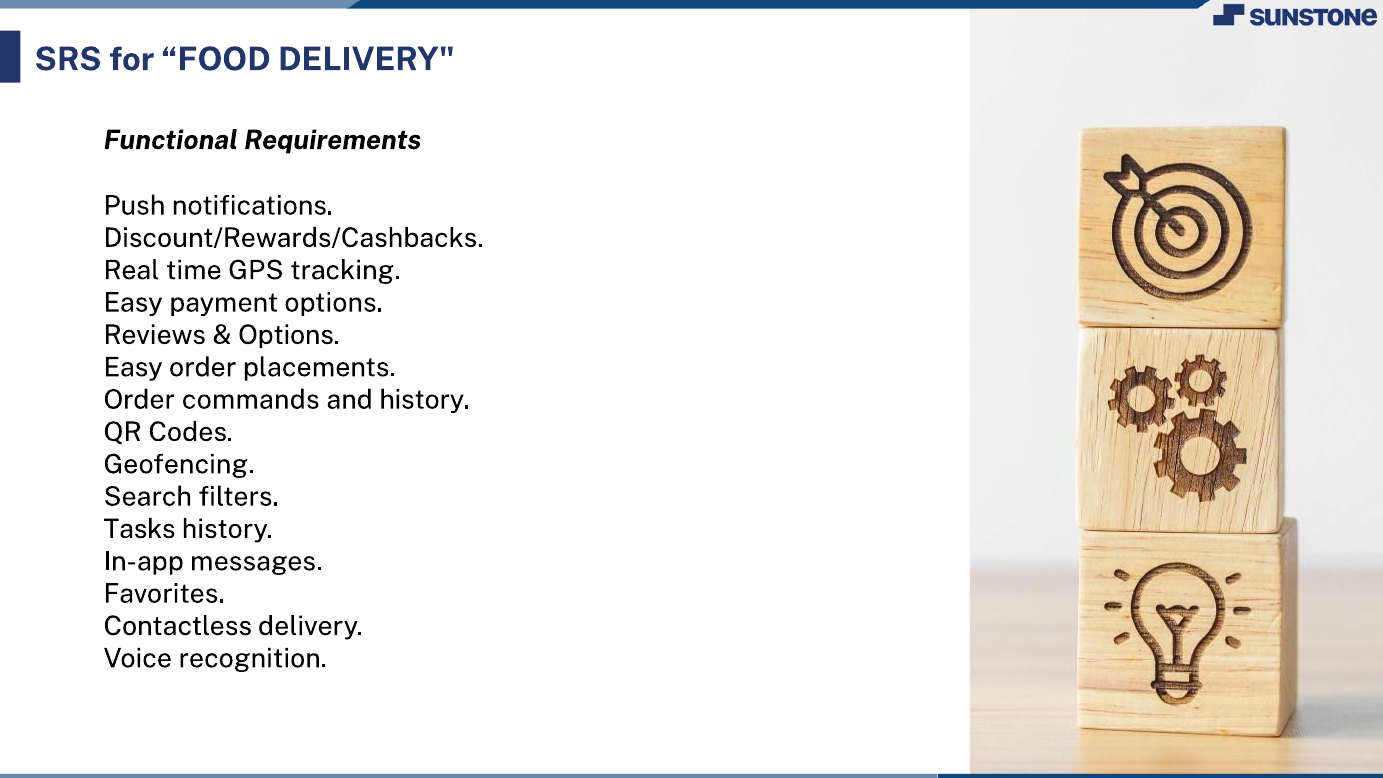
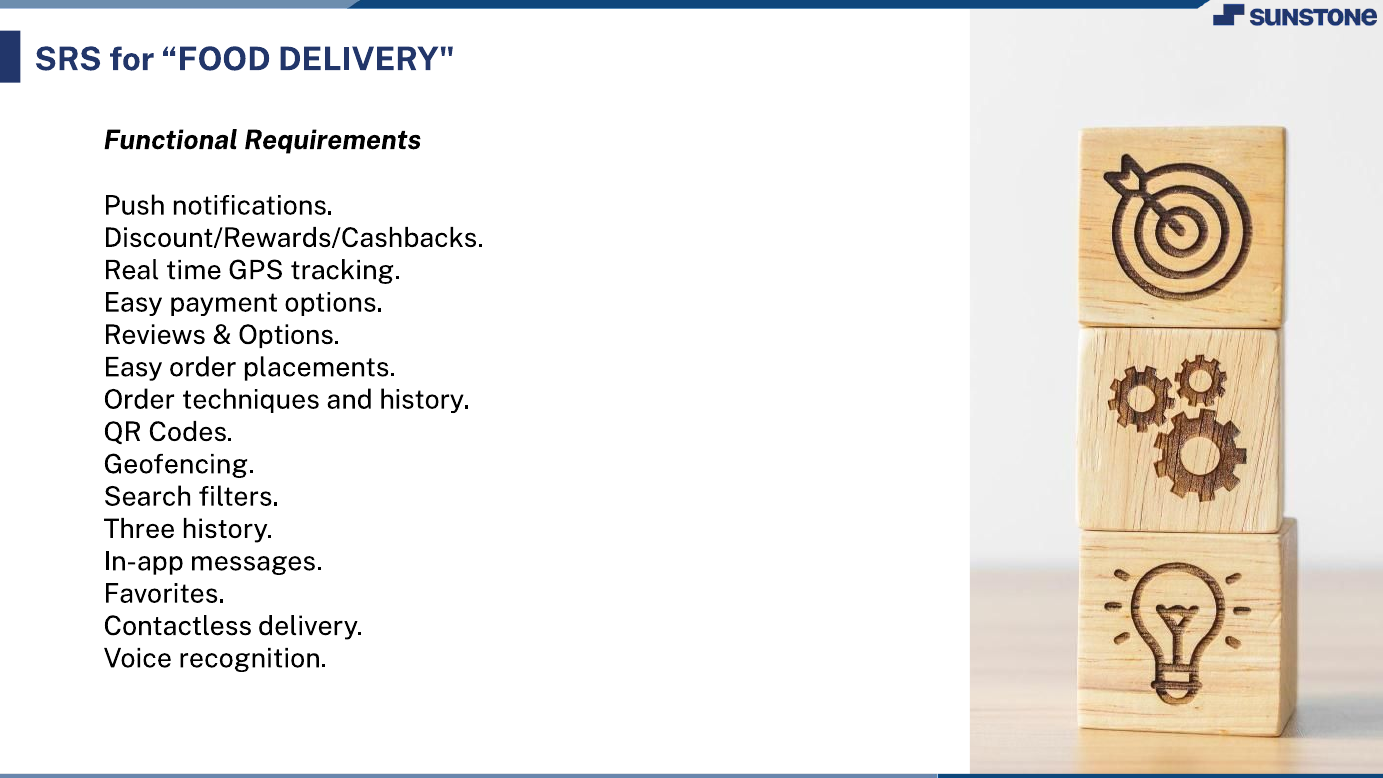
commands: commands -> techniques (251, 400)
Tasks: Tasks -> Three (139, 529)
